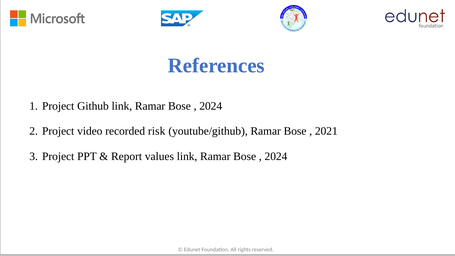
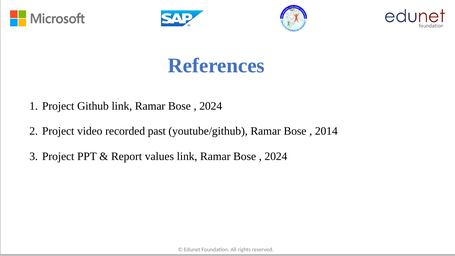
risk: risk -> past (157, 131)
2021: 2021 -> 2014 (326, 131)
